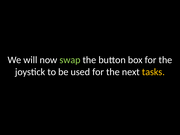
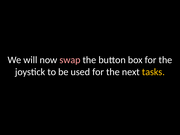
swap colour: light green -> pink (70, 60)
